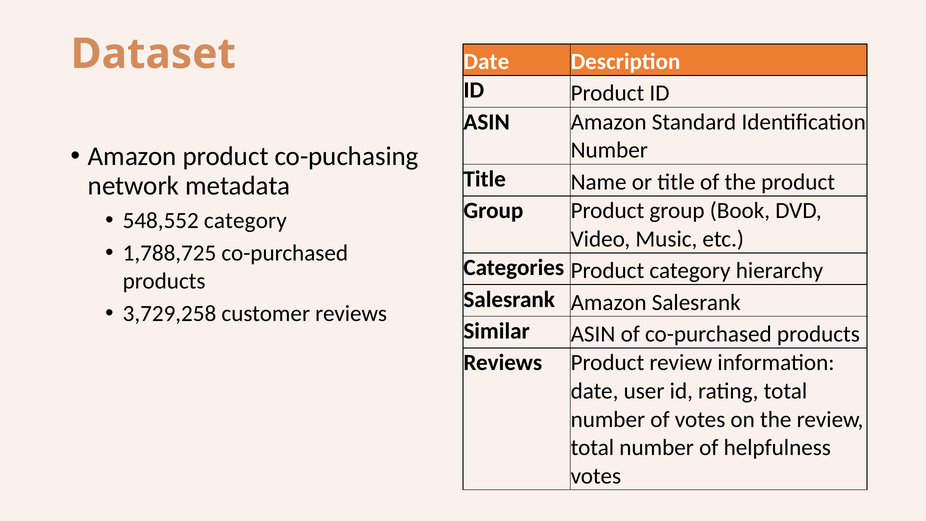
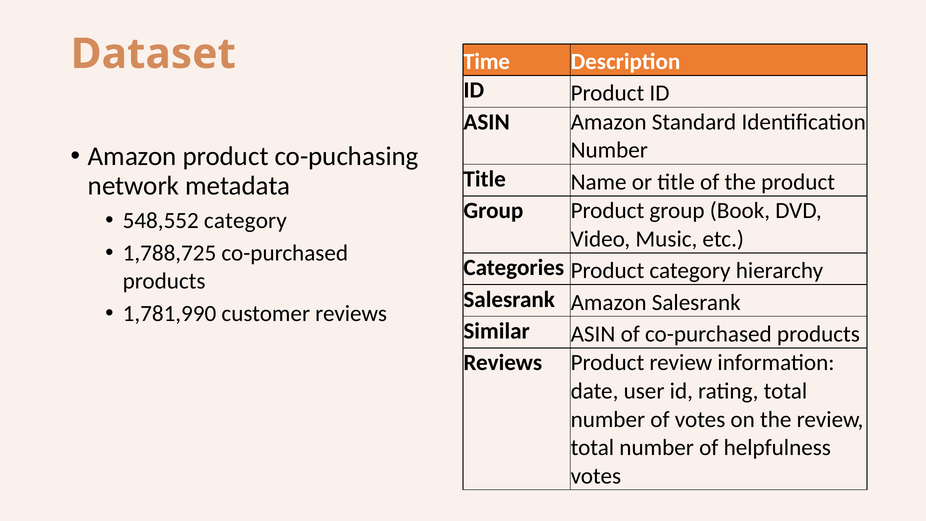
Date: Date -> Time (487, 62)
3,729,258: 3,729,258 -> 1,781,990 (169, 314)
